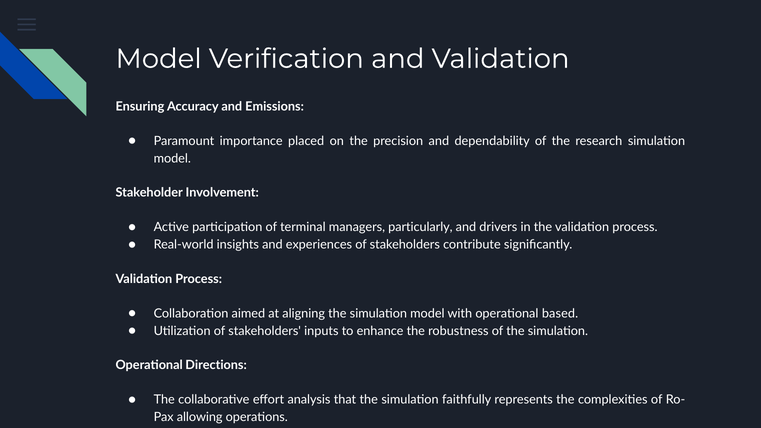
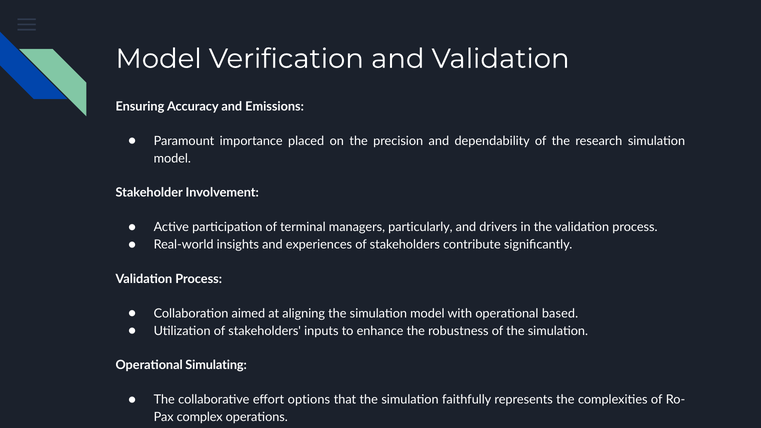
Directions: Directions -> Simulating (216, 365)
analysis: analysis -> options (309, 400)
allowing: allowing -> complex (200, 417)
